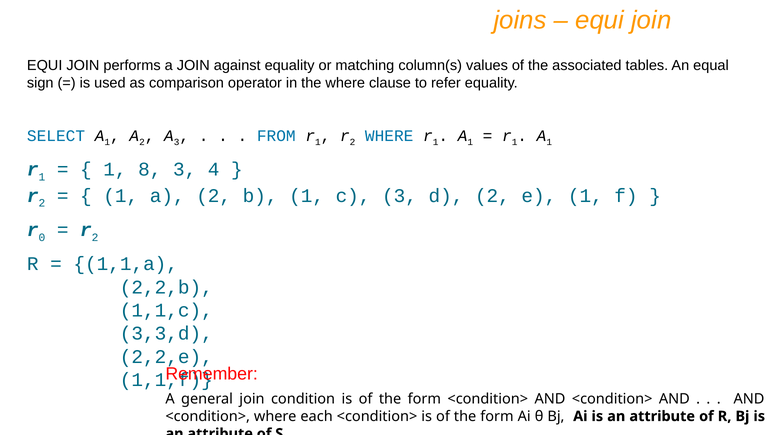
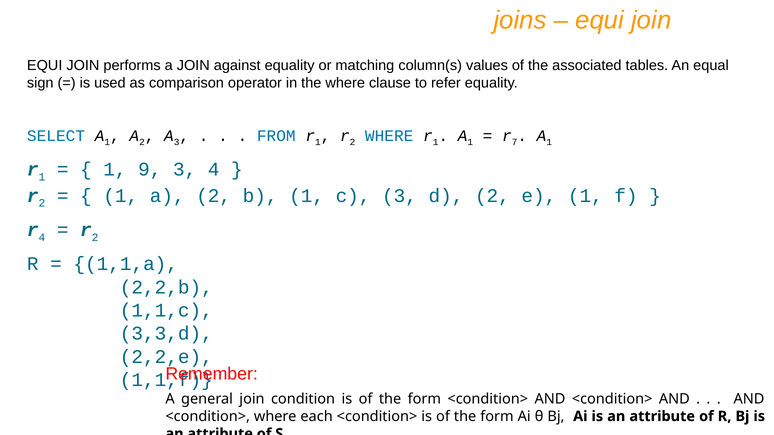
1: 1 -> 7 (515, 142)
8: 8 -> 9 (150, 169)
r 0: 0 -> 4 (42, 238)
